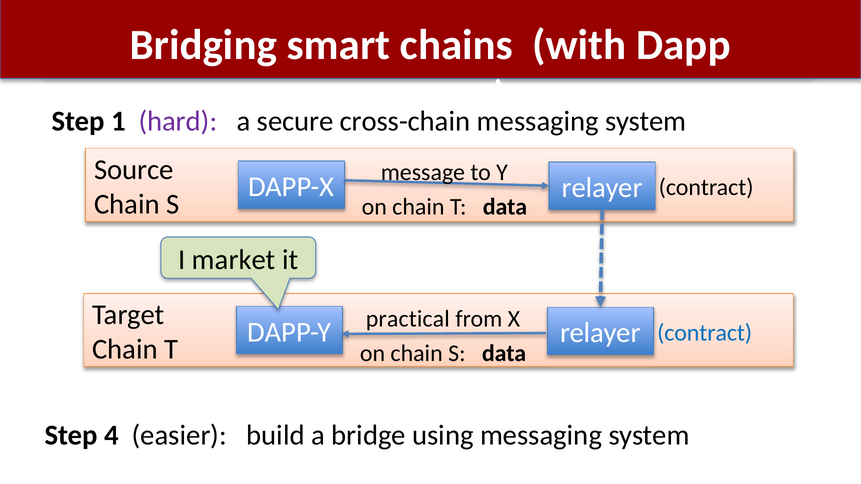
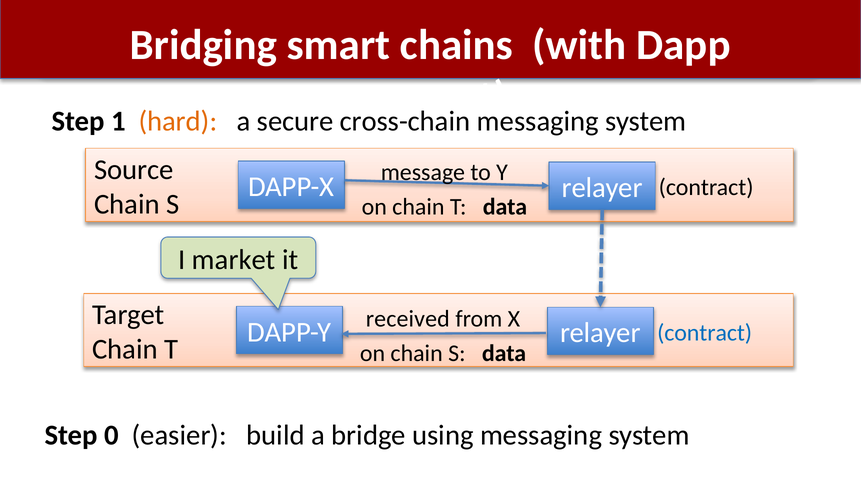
hard colour: purple -> orange (178, 121)
practical: practical -> received (408, 319)
4: 4 -> 0 (111, 436)
